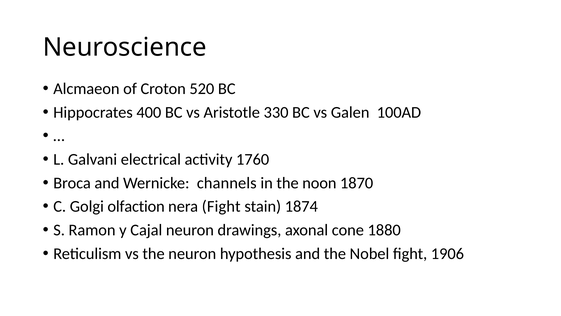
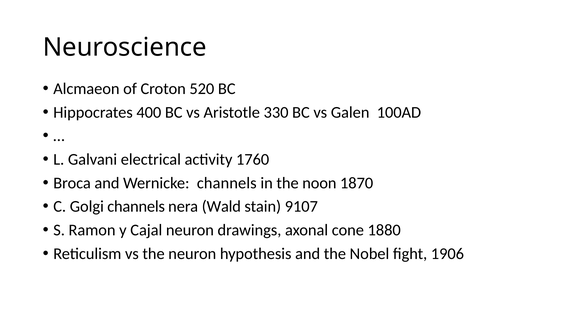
Golgi olfaction: olfaction -> channels (136, 206)
nera Fight: Fight -> Wald (221, 206)
1874: 1874 -> 9107 (301, 206)
